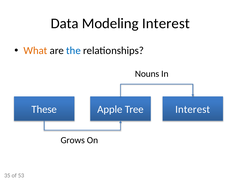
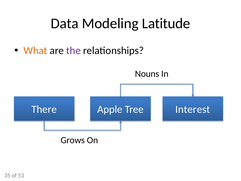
Modeling Interest: Interest -> Latitude (166, 23)
the colour: blue -> purple (73, 51)
These: These -> There (44, 109)
